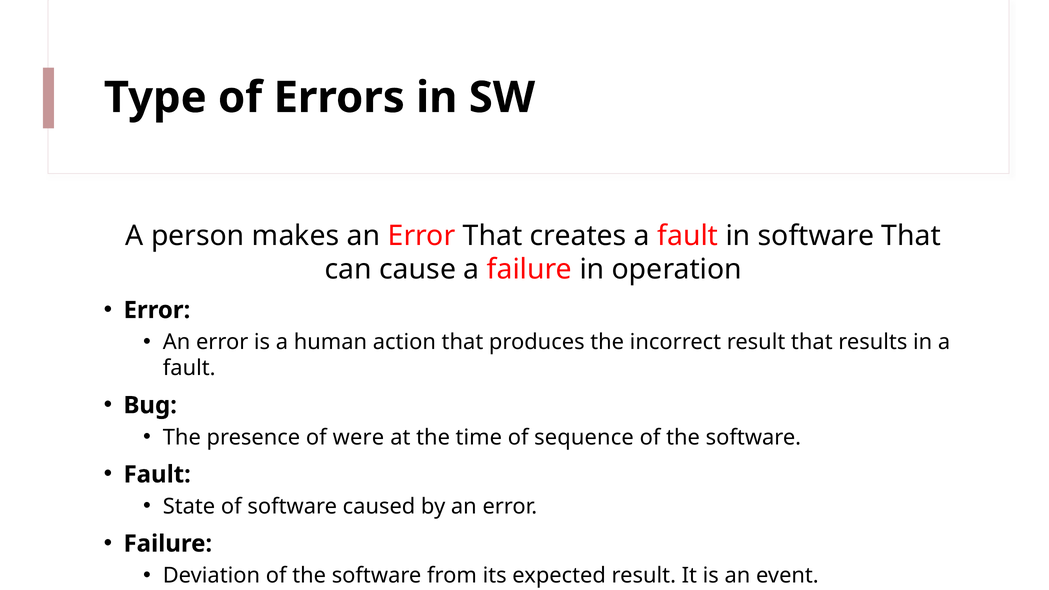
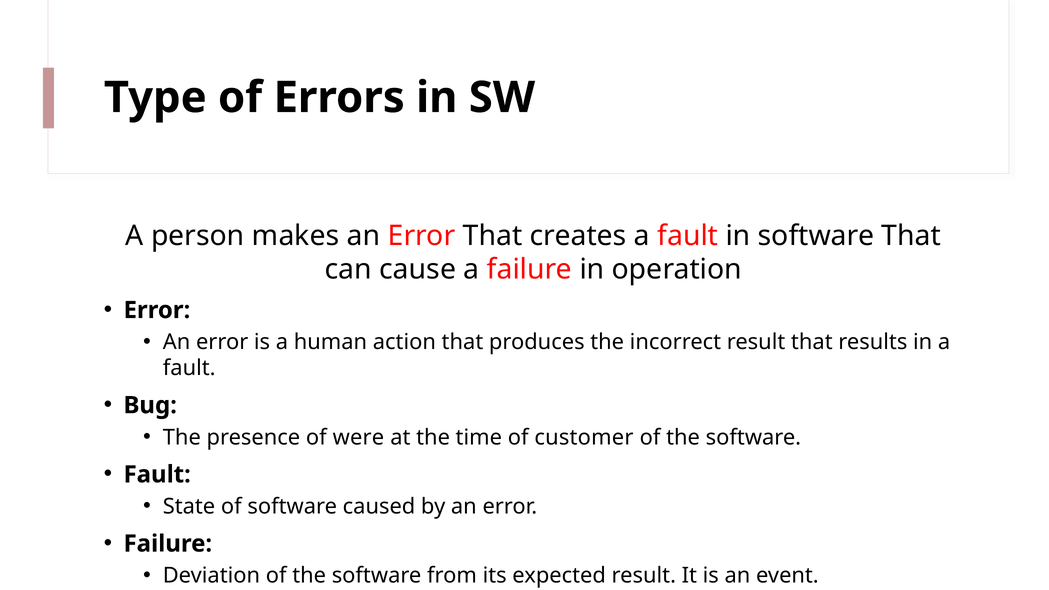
sequence: sequence -> customer (584, 437)
